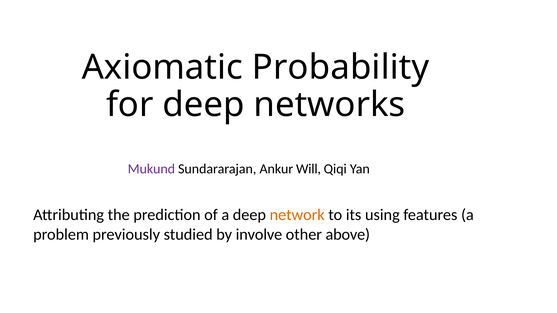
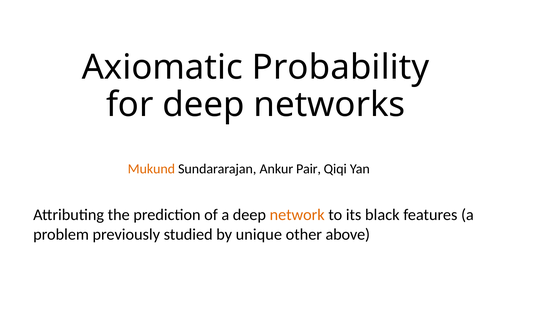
Mukund colour: purple -> orange (151, 169)
Will: Will -> Pair (309, 169)
using: using -> black (382, 215)
involve: involve -> unique (259, 235)
